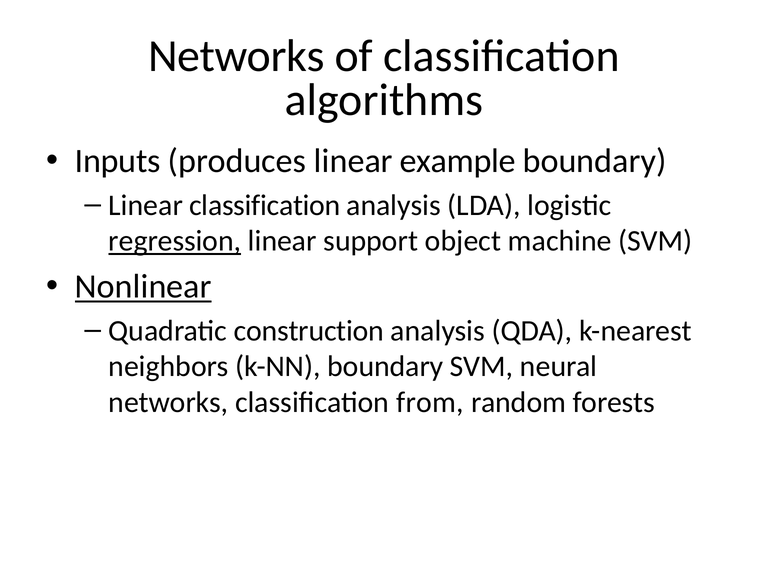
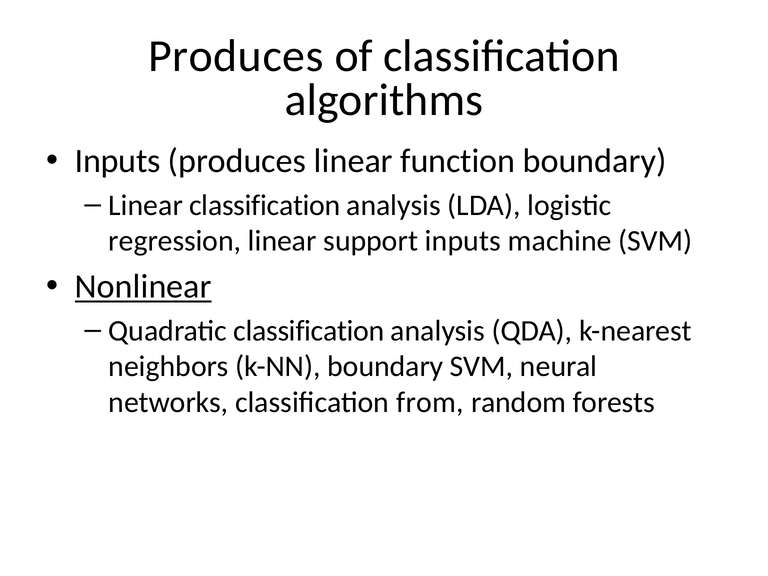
Networks: Networks -> Produces (236, 56)
example: example -> function (458, 161)
regression underline: present -> none (175, 241)
support object: object -> inputs (463, 241)
Quadratic construction: construction -> classification (309, 331)
